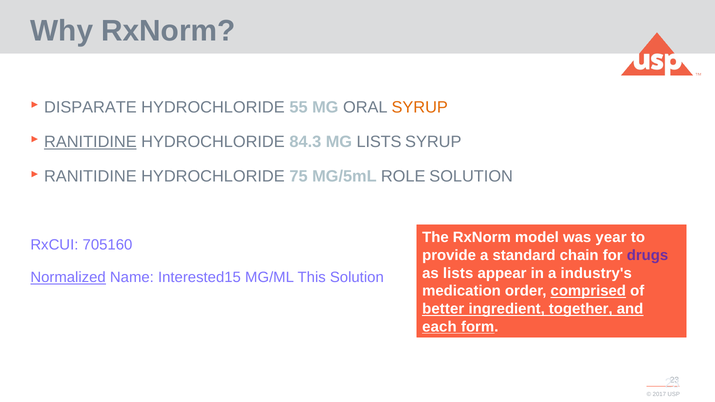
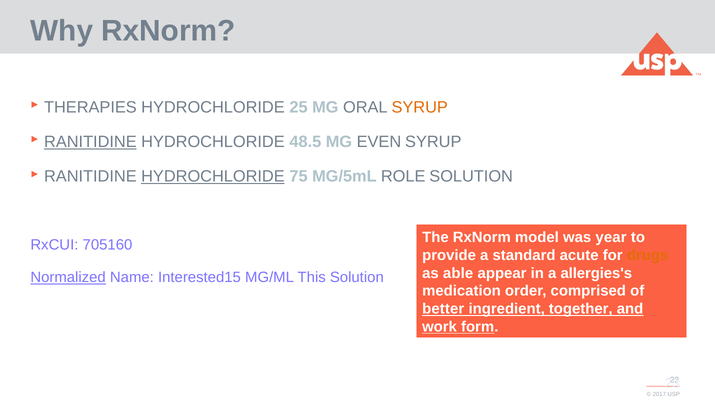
DISPARATE: DISPARATE -> THERAPIES (90, 108)
55: 55 -> 25 (299, 108)
84.3: 84.3 -> 48.5 (305, 142)
MG LISTS: LISTS -> EVEN (379, 142)
HYDROCHLORIDE underline: none -> present (213, 177)
chain: chain -> acute (579, 255)
drugs colour: purple -> orange (647, 255)
as lists: lists -> able (458, 273)
industry's: industry's -> allergies's (596, 273)
comprised underline: present -> none (588, 291)
each: each -> work (440, 327)
